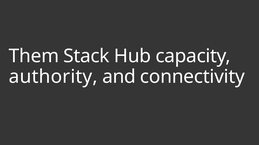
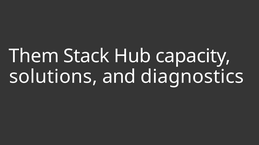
authority: authority -> solutions (53, 77)
connectivity: connectivity -> diagnostics (192, 77)
